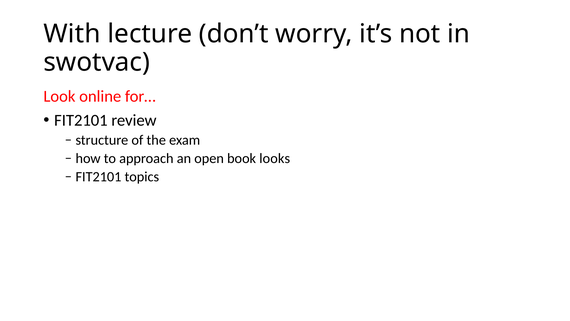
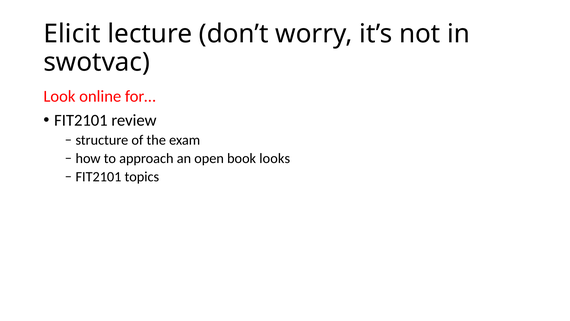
With: With -> Elicit (72, 34)
